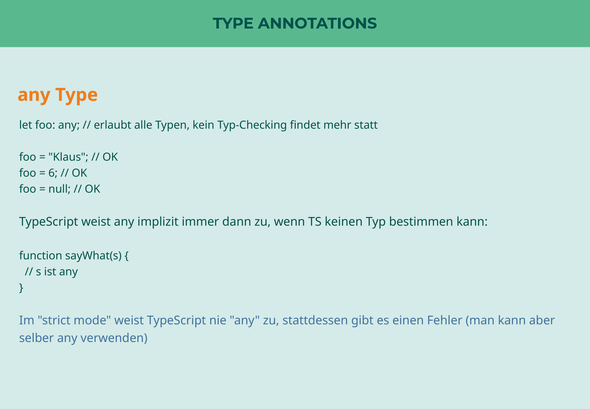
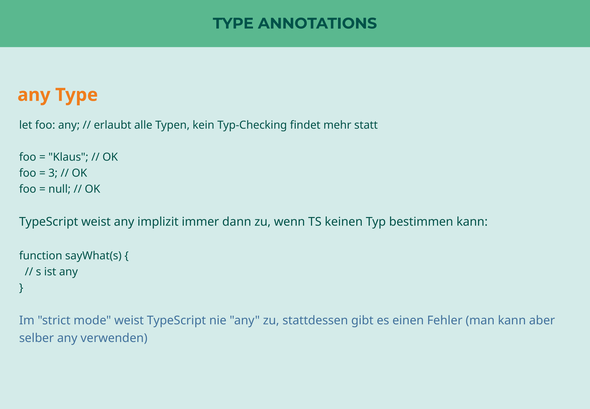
6: 6 -> 3 (53, 173)
